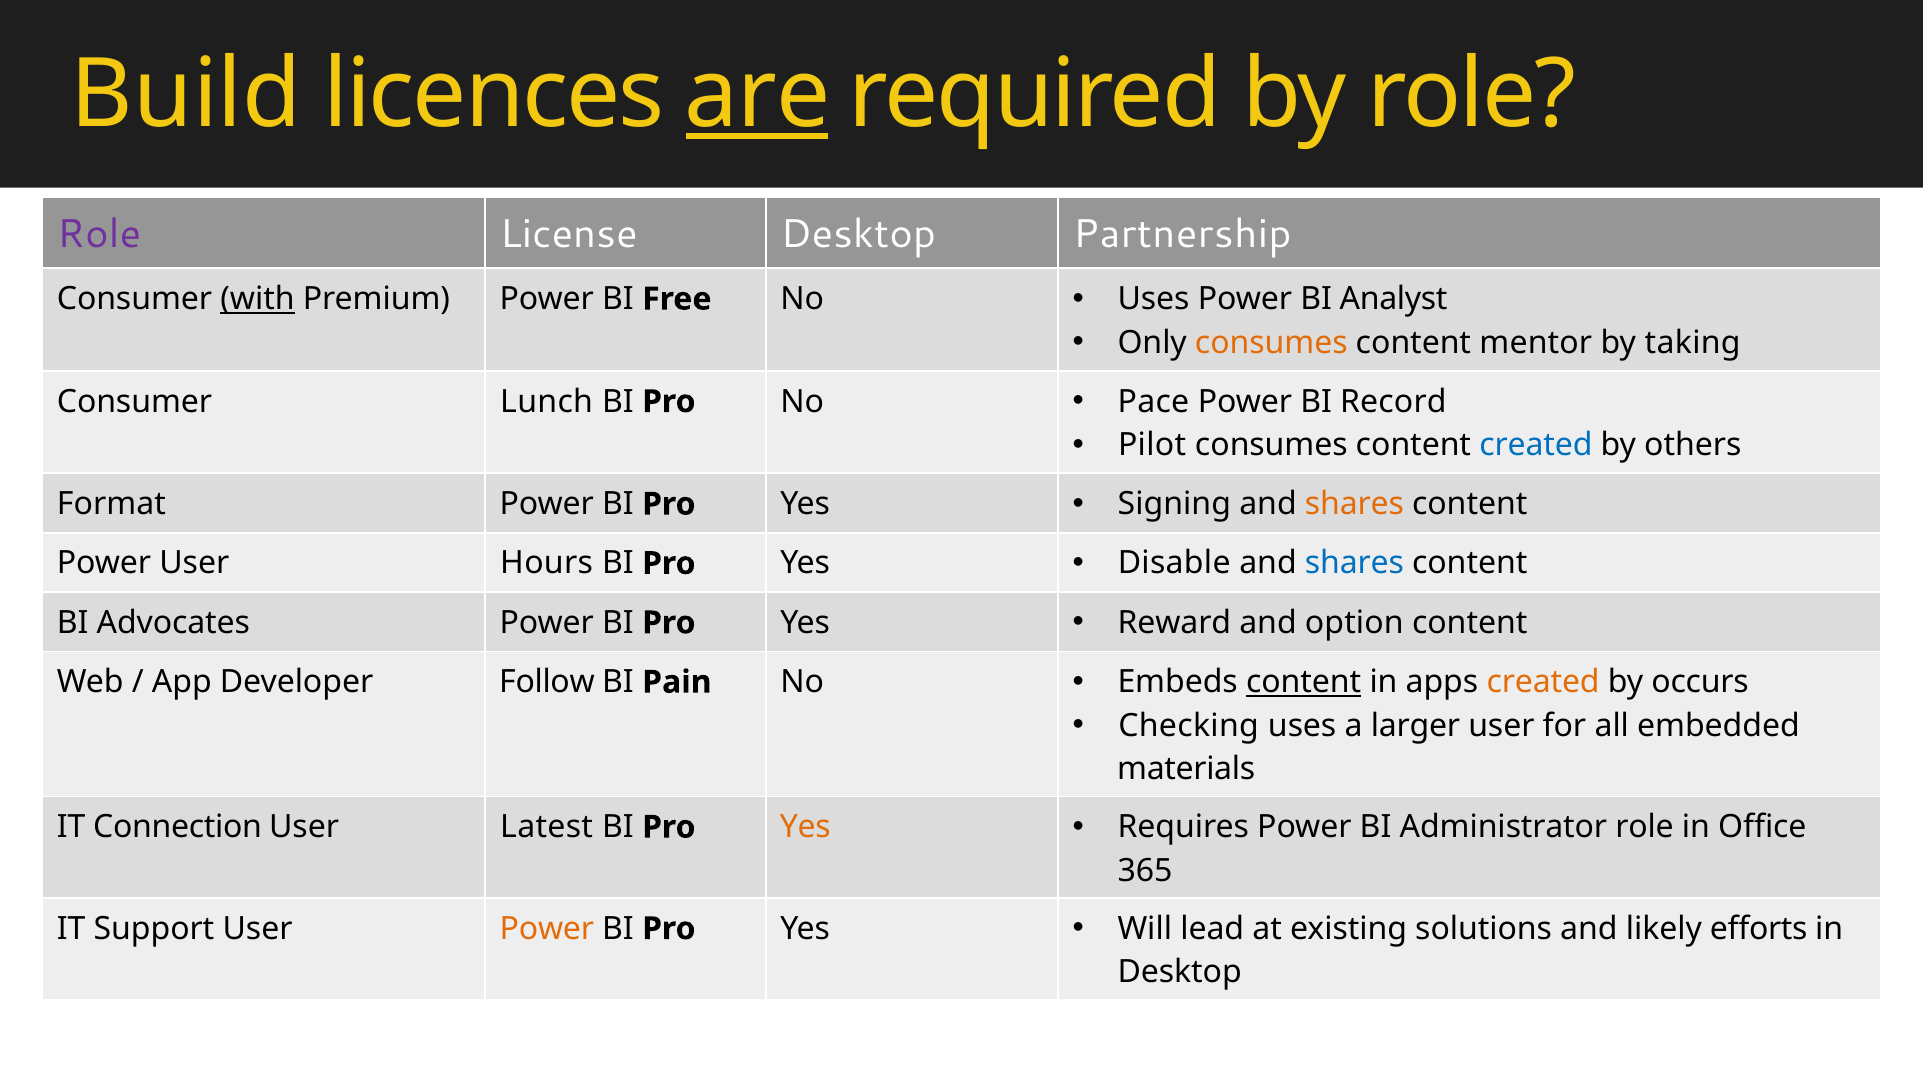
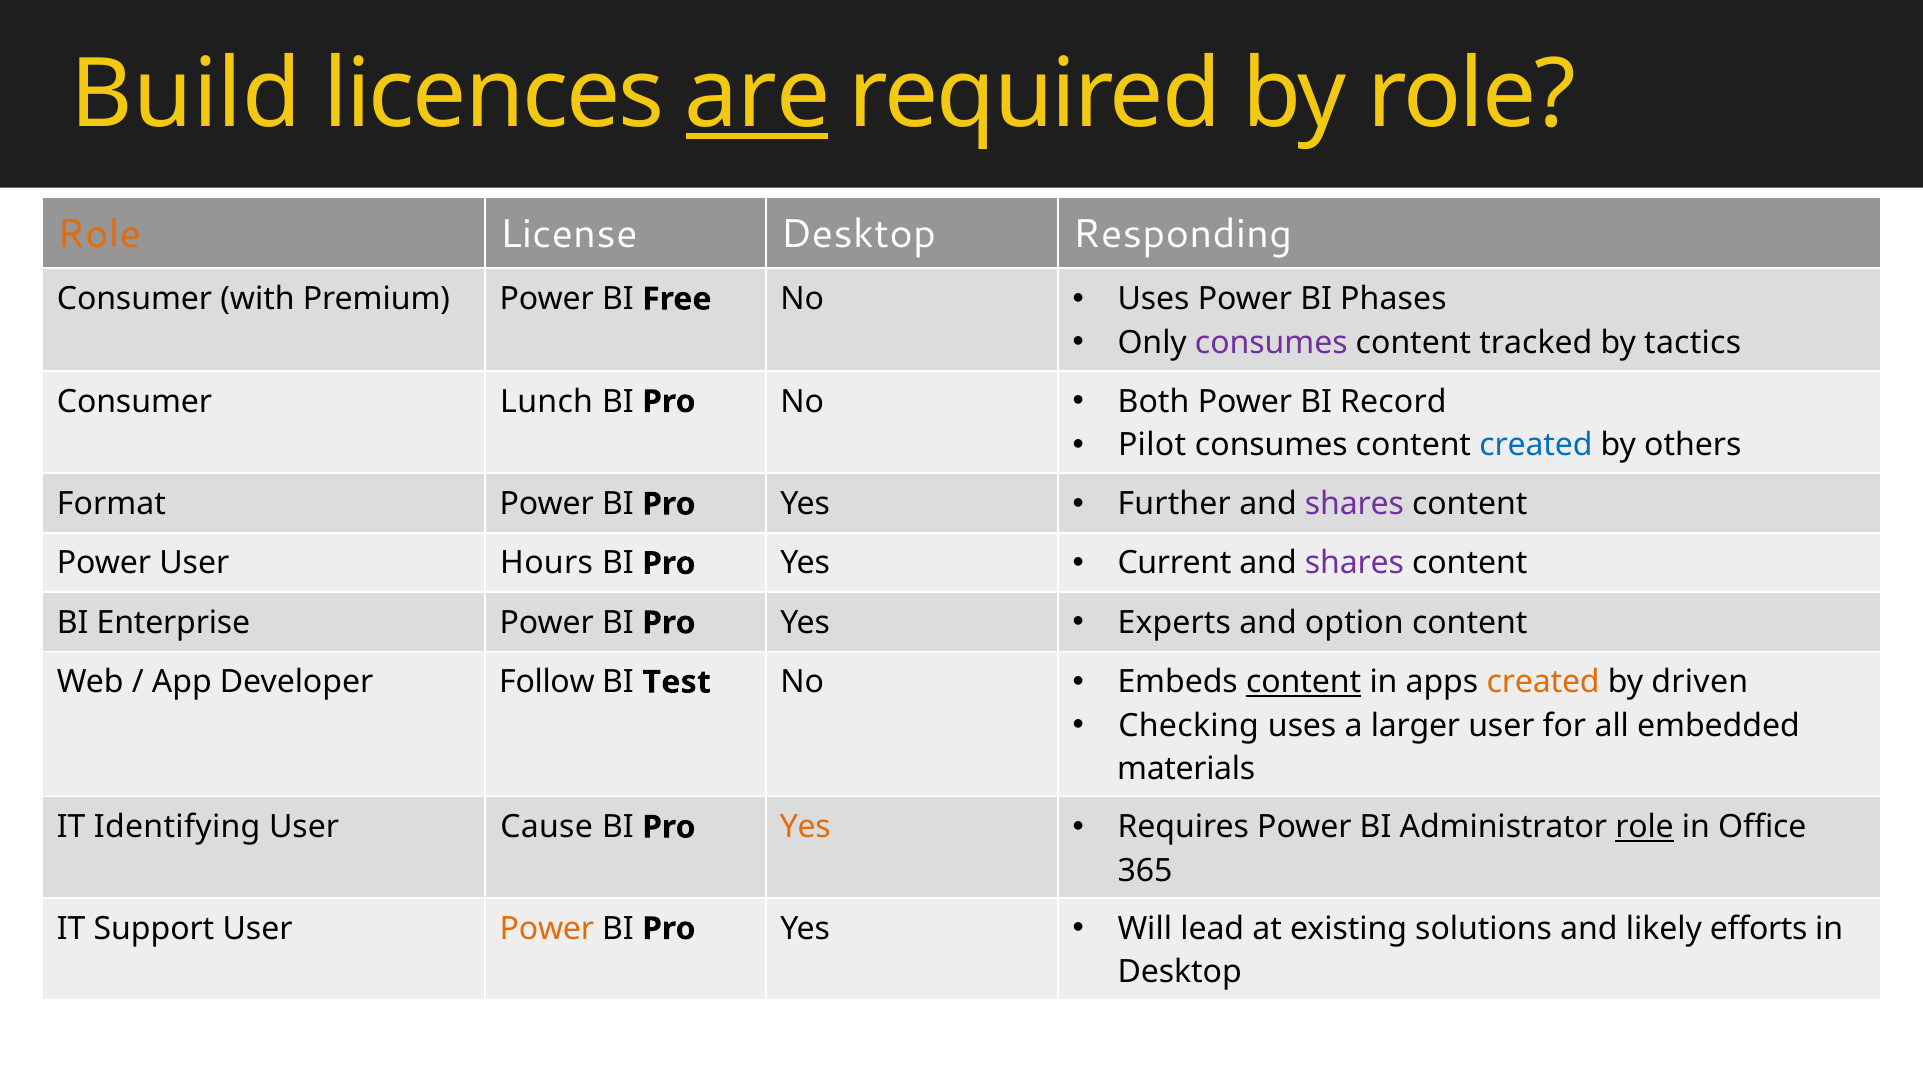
Role colour: purple -> orange (99, 235)
Partnership: Partnership -> Responding (1182, 235)
with underline: present -> none (258, 299)
Analyst: Analyst -> Phases (1393, 299)
consumes colour: orange -> purple (1271, 342)
mentor: mentor -> tracked (1536, 342)
taking: taking -> tactics (1693, 342)
Pace: Pace -> Both (1154, 401)
Signing: Signing -> Further (1174, 504)
shares colour: orange -> purple (1354, 504)
Disable: Disable -> Current (1175, 563)
shares colour: blue -> purple (1354, 563)
Advocates: Advocates -> Enterprise (173, 623)
Reward: Reward -> Experts (1174, 623)
Pain: Pain -> Test (677, 682)
occurs: occurs -> driven (1700, 682)
Connection: Connection -> Identifying (177, 827)
Latest: Latest -> Cause (547, 827)
role underline: none -> present (1645, 827)
